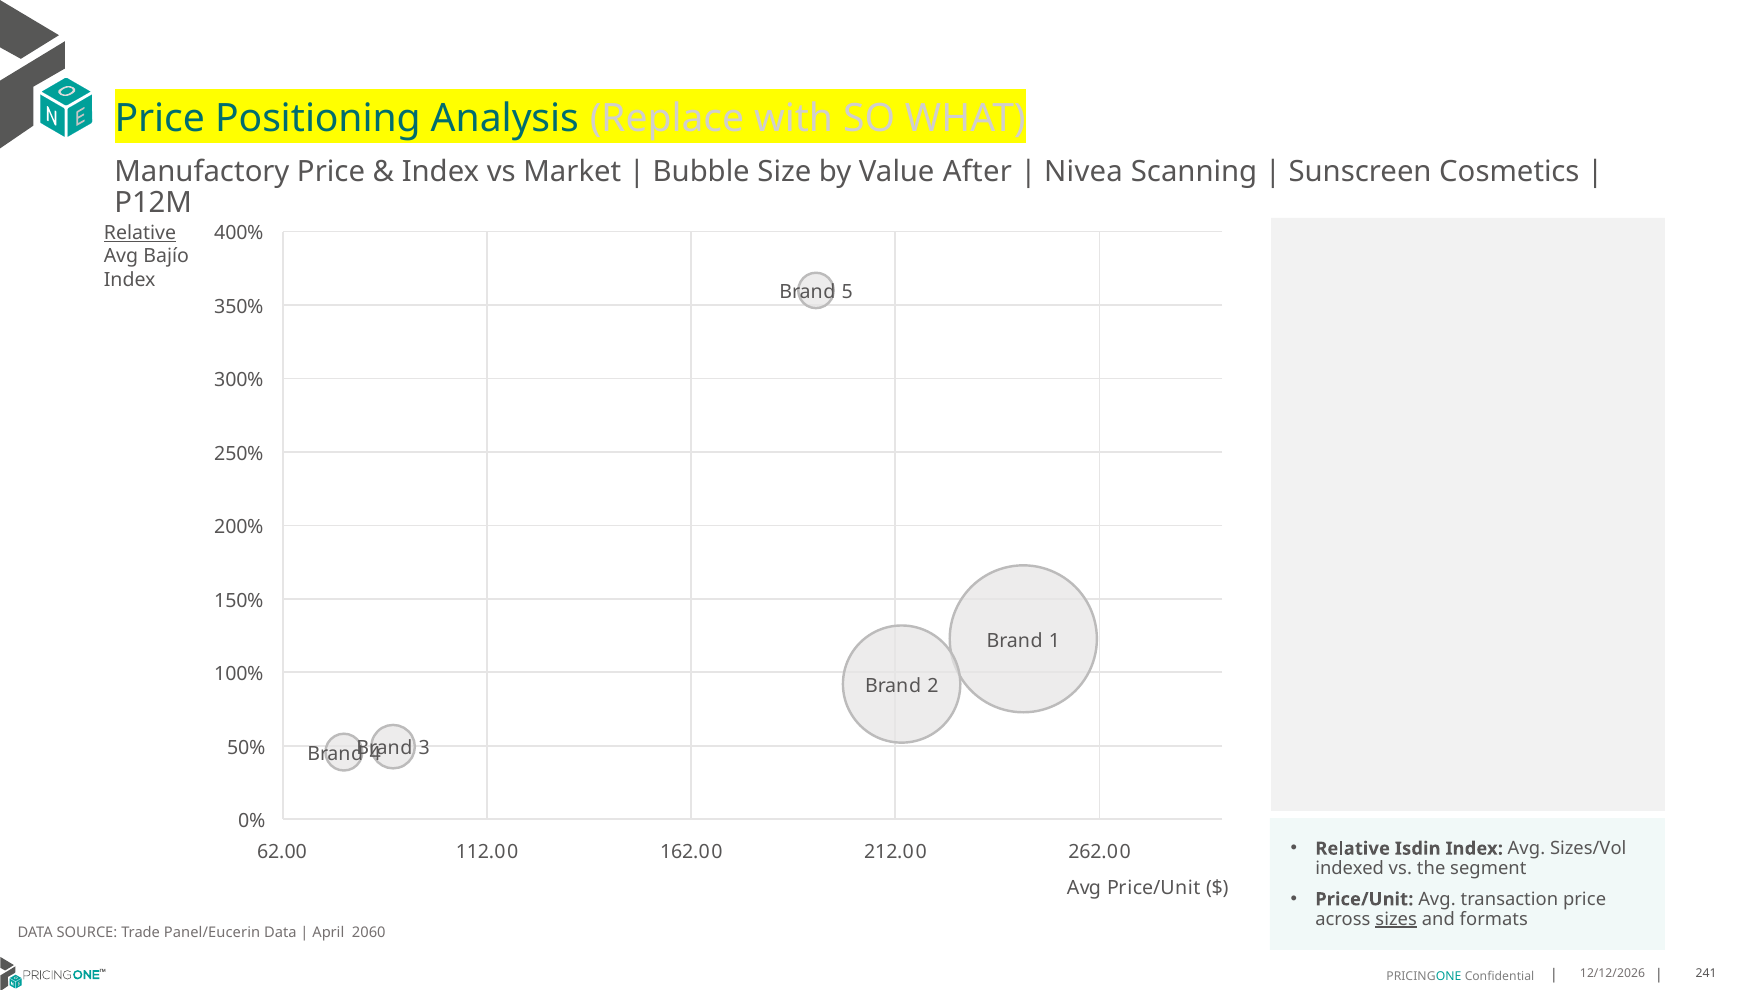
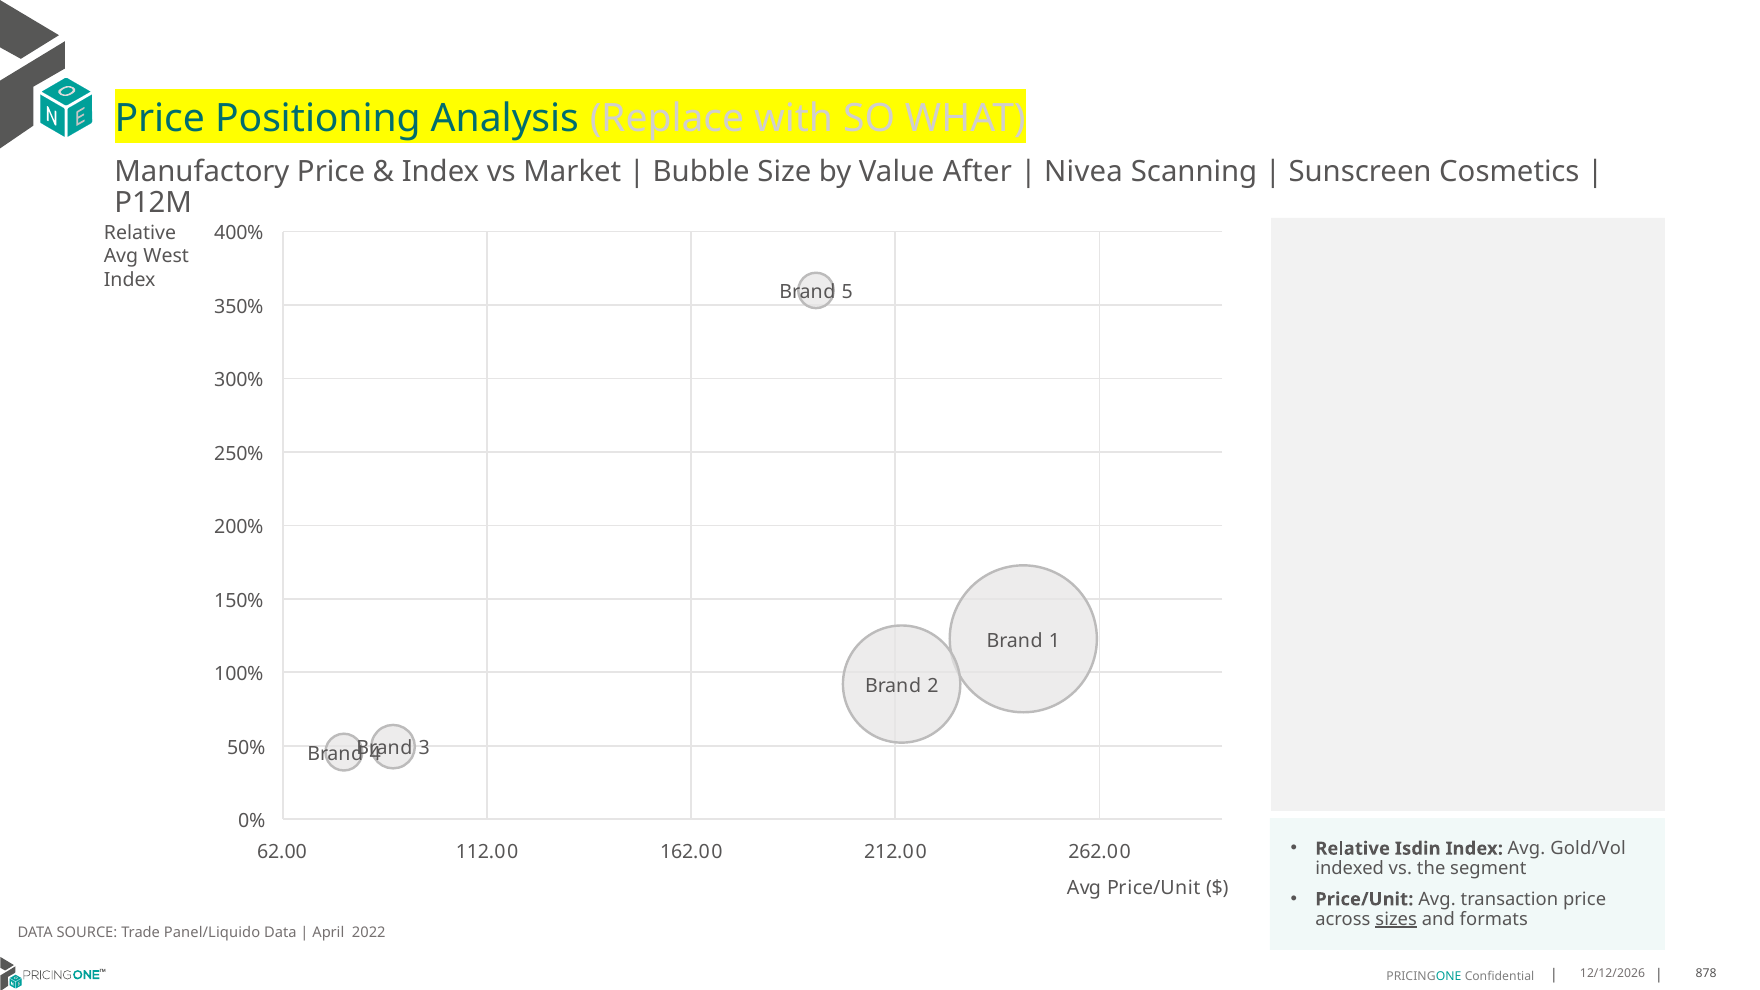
Relative underline: present -> none (140, 233)
Bajío: Bajío -> West (166, 256)
Sizes/Vol: Sizes/Vol -> Gold/Vol (1588, 849)
Panel/Eucerin: Panel/Eucerin -> Panel/Liquido (212, 932)
2060: 2060 -> 2022 (369, 932)
241: 241 -> 878 (1706, 973)
